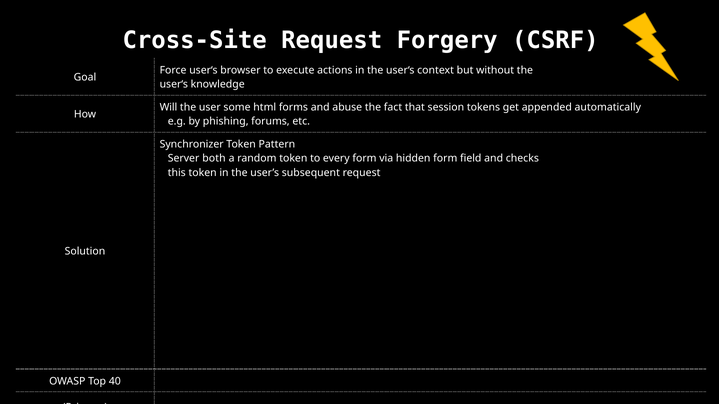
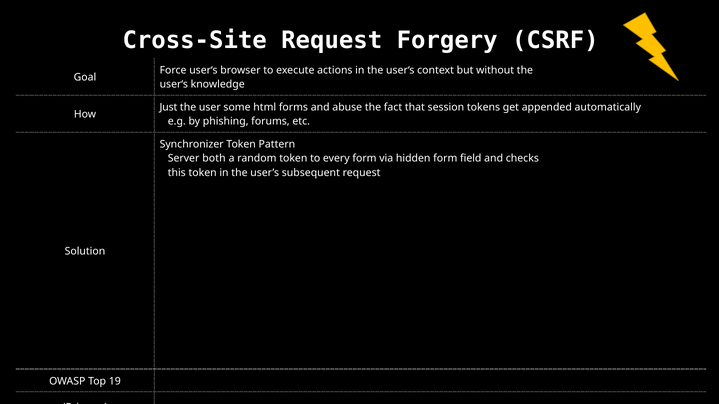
Will: Will -> Just (168, 107)
40: 40 -> 19 (115, 381)
